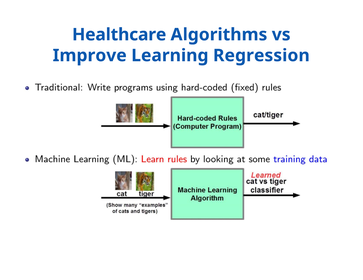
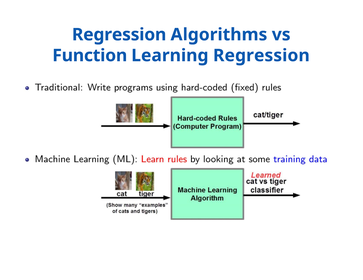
Healthcare: Healthcare -> Regression (119, 35)
Improve: Improve -> Function (90, 56)
